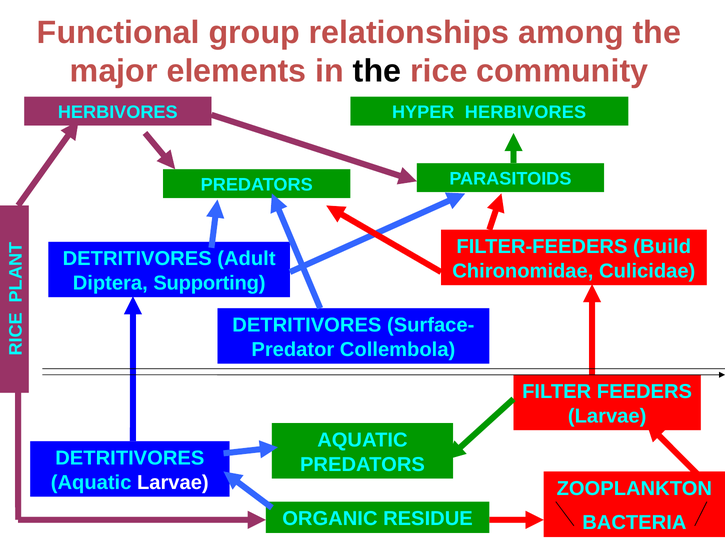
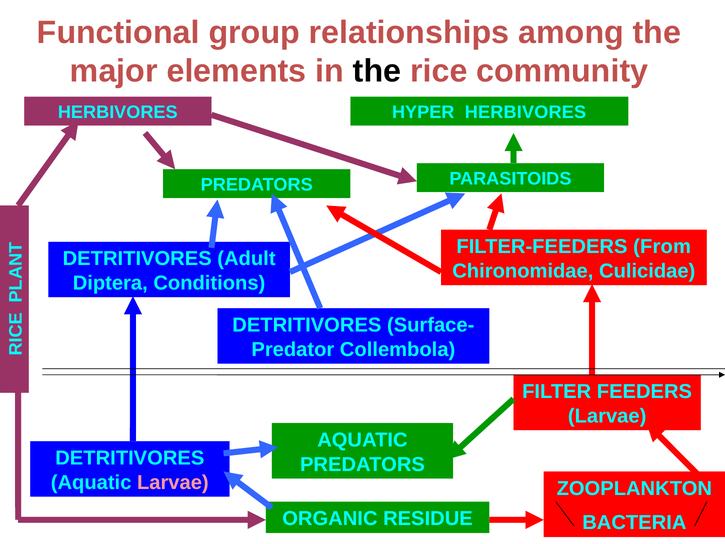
Build: Build -> From (662, 247)
Supporting: Supporting -> Conditions (209, 283)
Larvae colour: white -> pink (173, 482)
